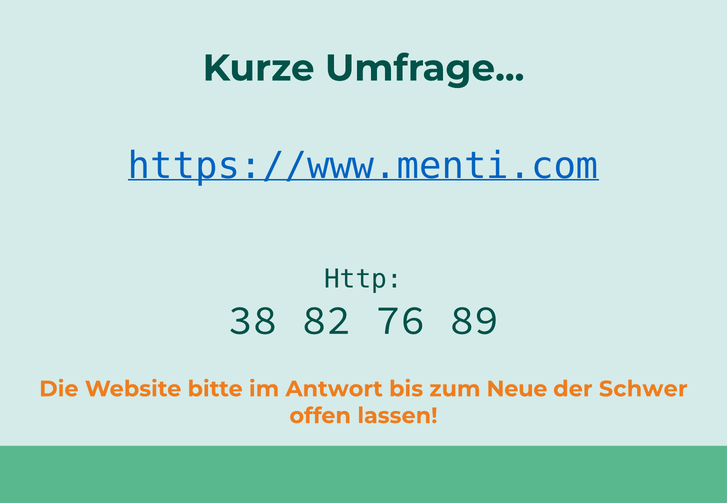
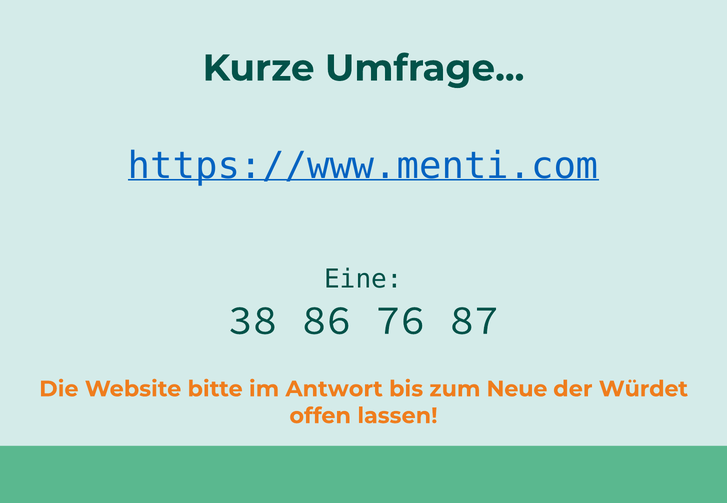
Http: Http -> Eine (363, 279)
82: 82 -> 86 (326, 320)
89: 89 -> 87 (474, 320)
Schwer: Schwer -> Würdet (643, 389)
